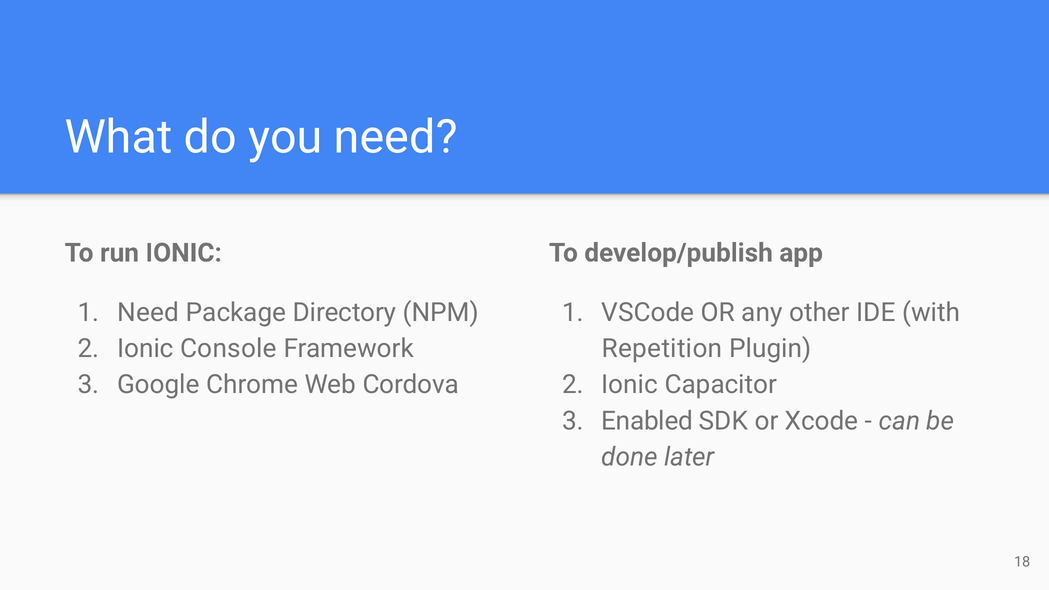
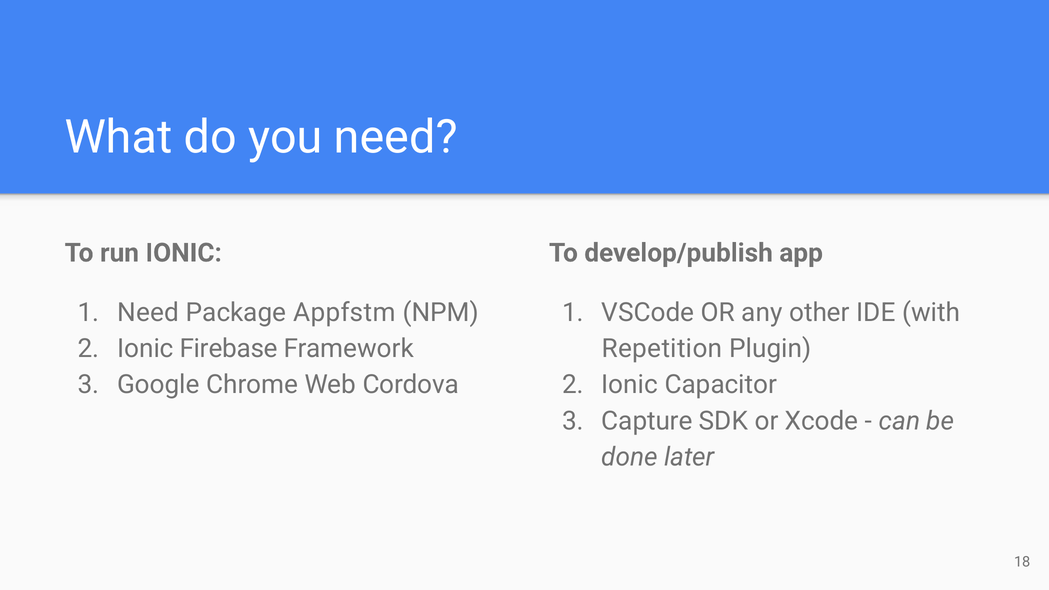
Directory: Directory -> Appfstm (344, 312)
Console: Console -> Firebase (229, 349)
Enabled: Enabled -> Capture (647, 421)
